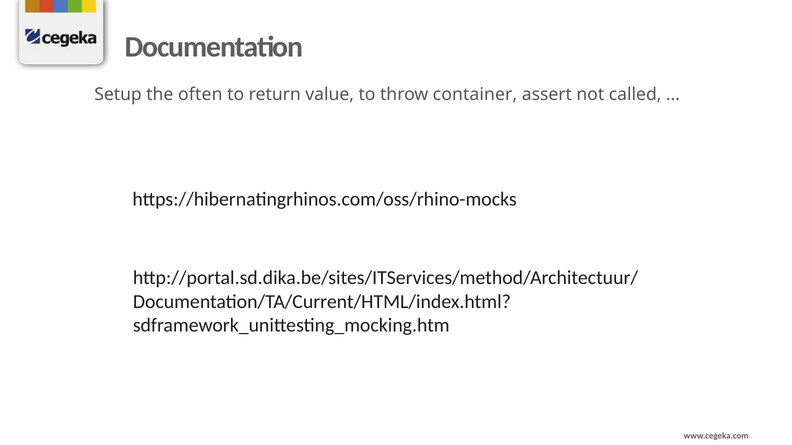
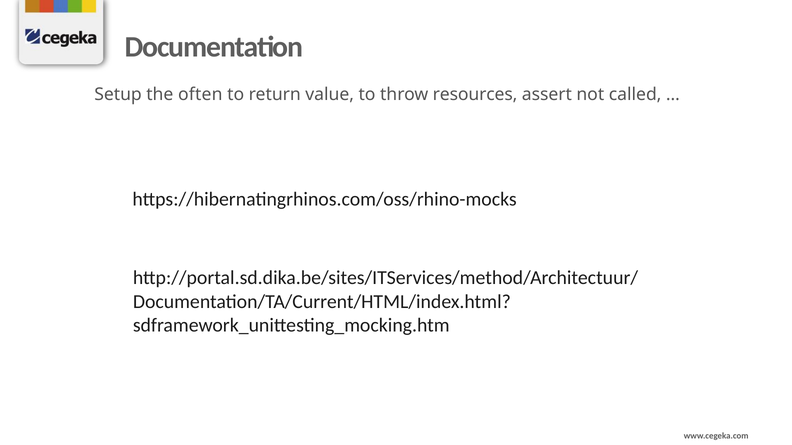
container: container -> resources (475, 94)
